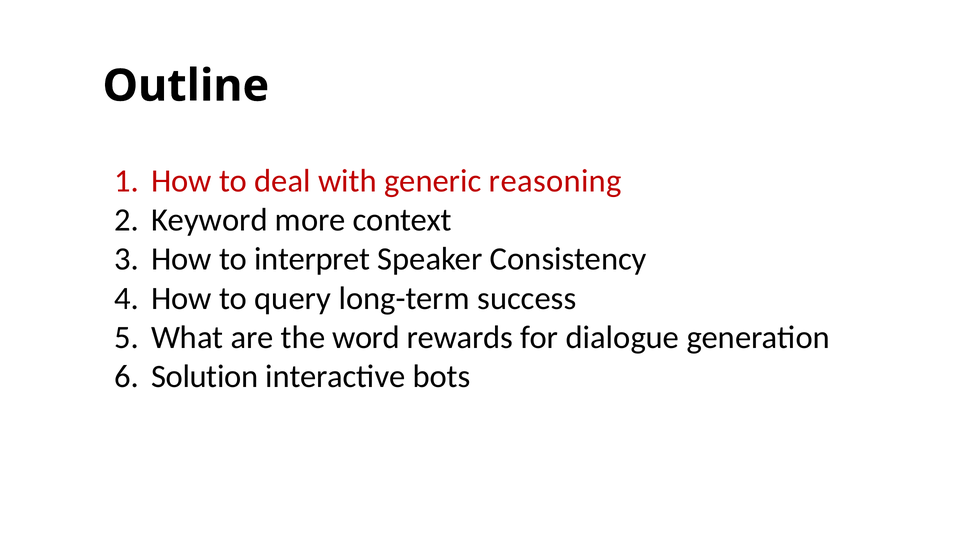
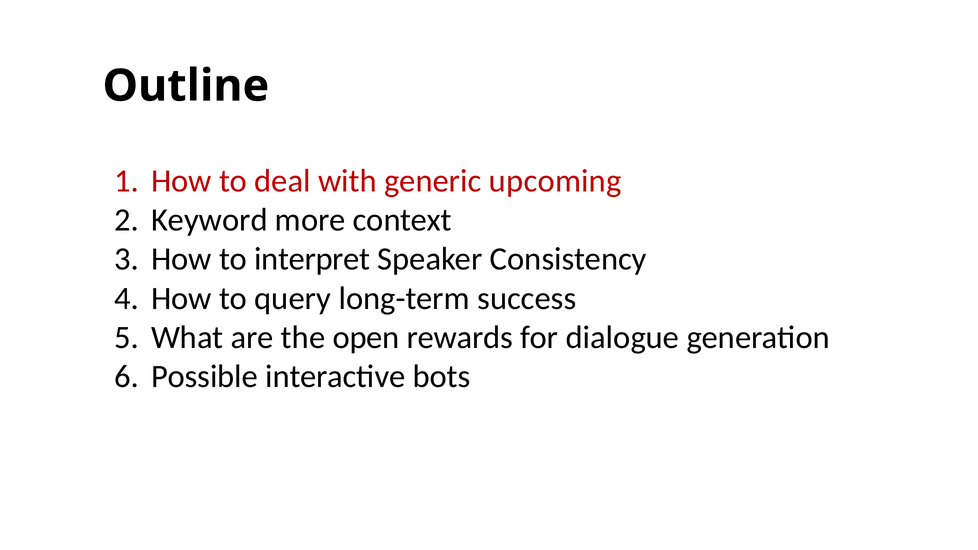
reasoning: reasoning -> upcoming (555, 181)
word: word -> open (366, 337)
Solution: Solution -> Possible (205, 377)
